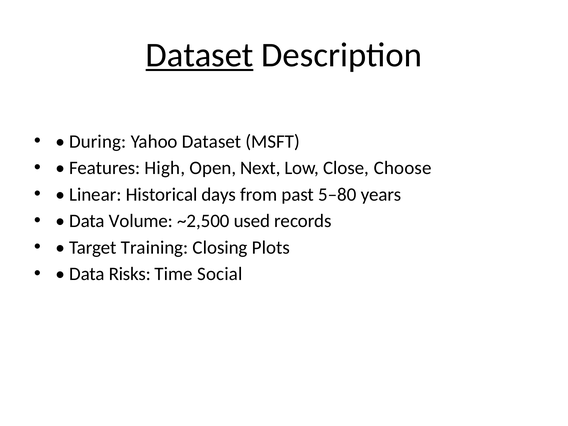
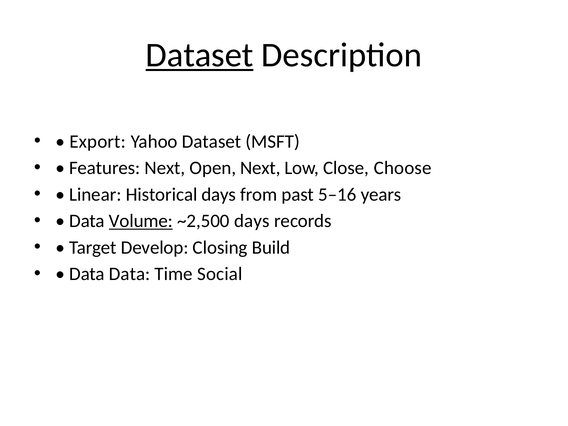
During: During -> Export (98, 141)
Features High: High -> Next (165, 168)
5–80: 5–80 -> 5–16 (337, 194)
Volume underline: none -> present (141, 221)
~2,500 used: used -> days (252, 221)
Training: Training -> Develop (155, 247)
Plots: Plots -> Build (271, 247)
Data Risks: Risks -> Data (130, 274)
